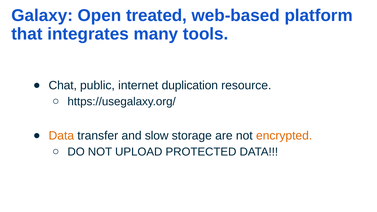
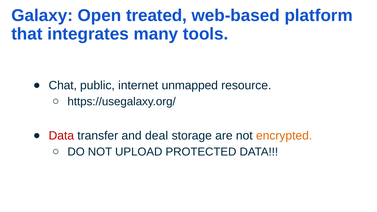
duplication: duplication -> unmapped (190, 86)
Data colour: orange -> red (61, 136)
slow: slow -> deal (157, 136)
